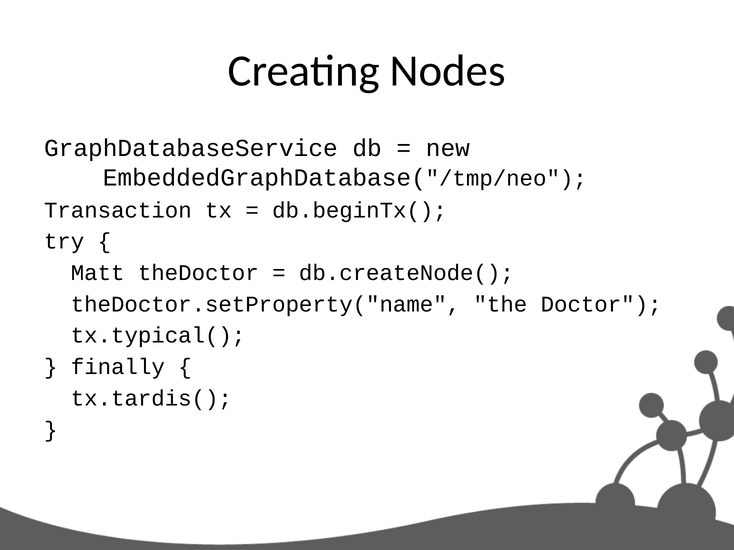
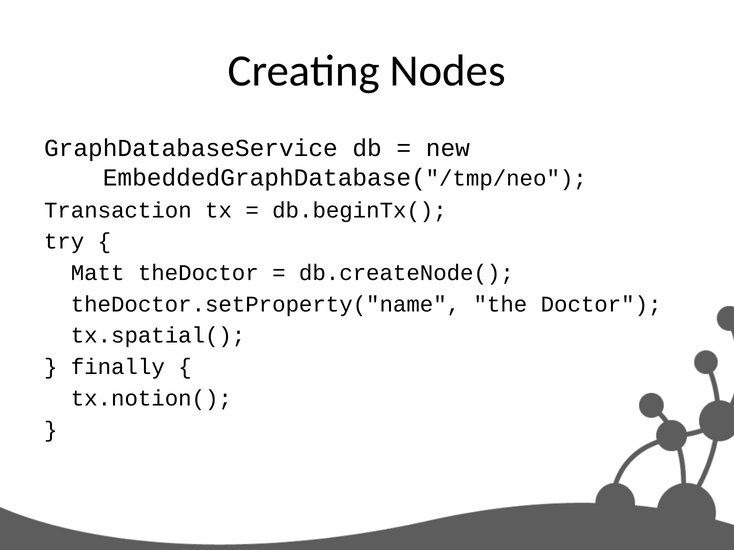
tx.typical(: tx.typical( -> tx.spatial( (158, 336)
tx.tardis(: tx.tardis( -> tx.notion( (151, 399)
